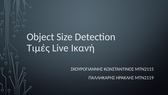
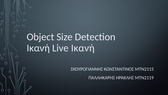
Τιμές: Τιμές -> Ικανή (38, 48)
